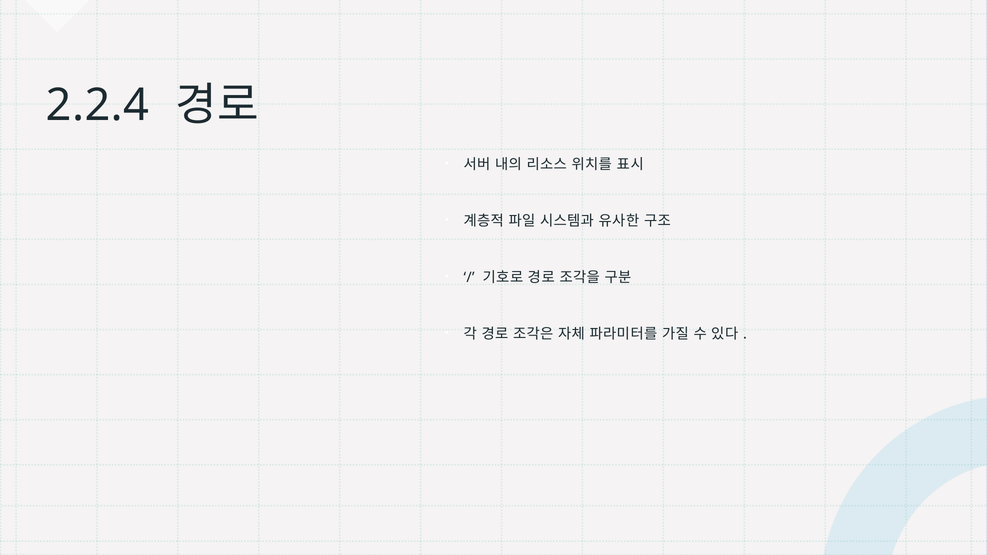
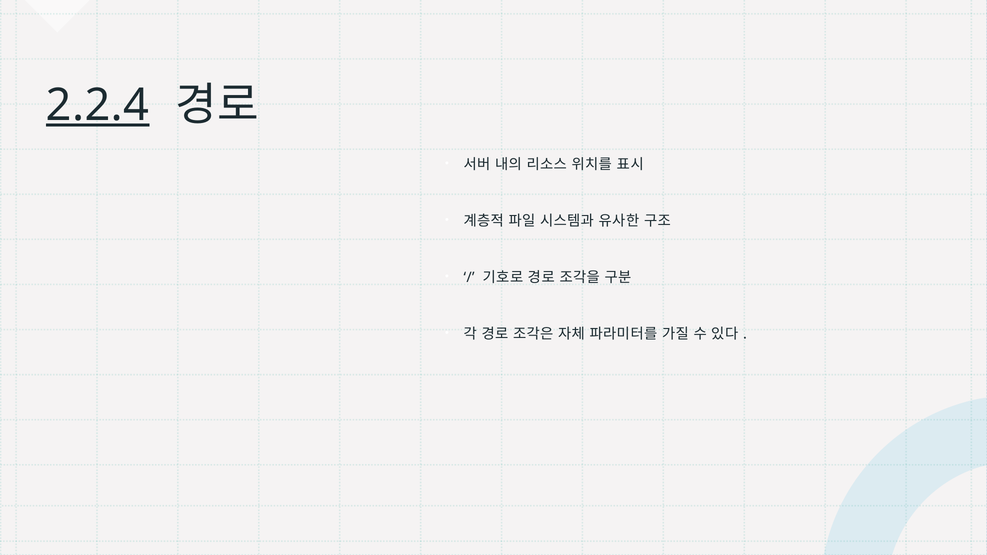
2.2.4 underline: none -> present (98, 106)
